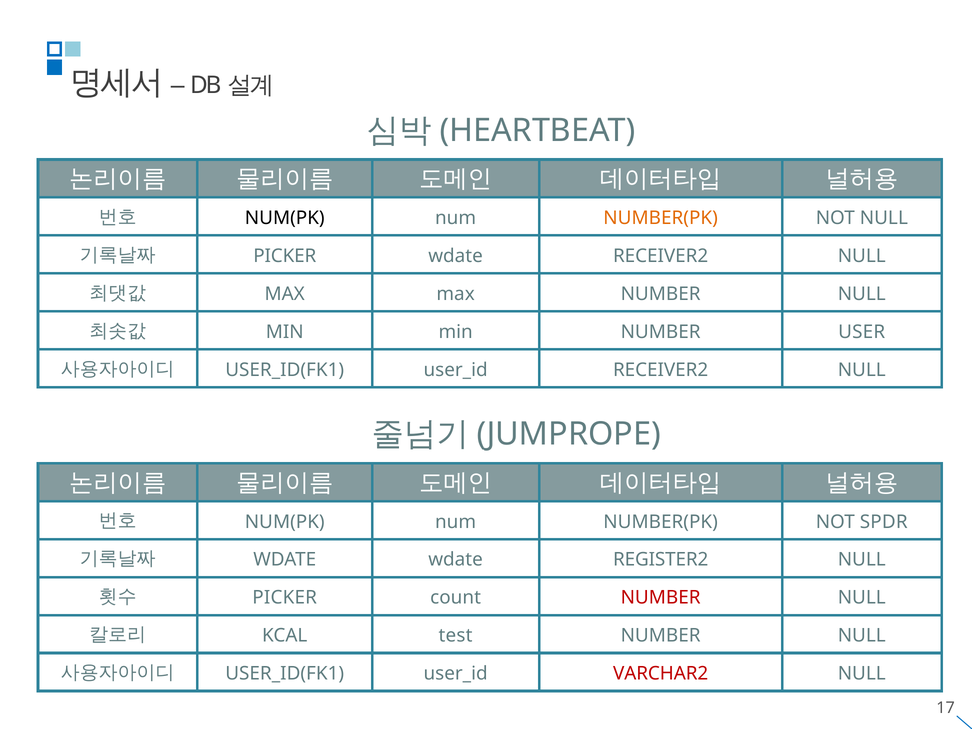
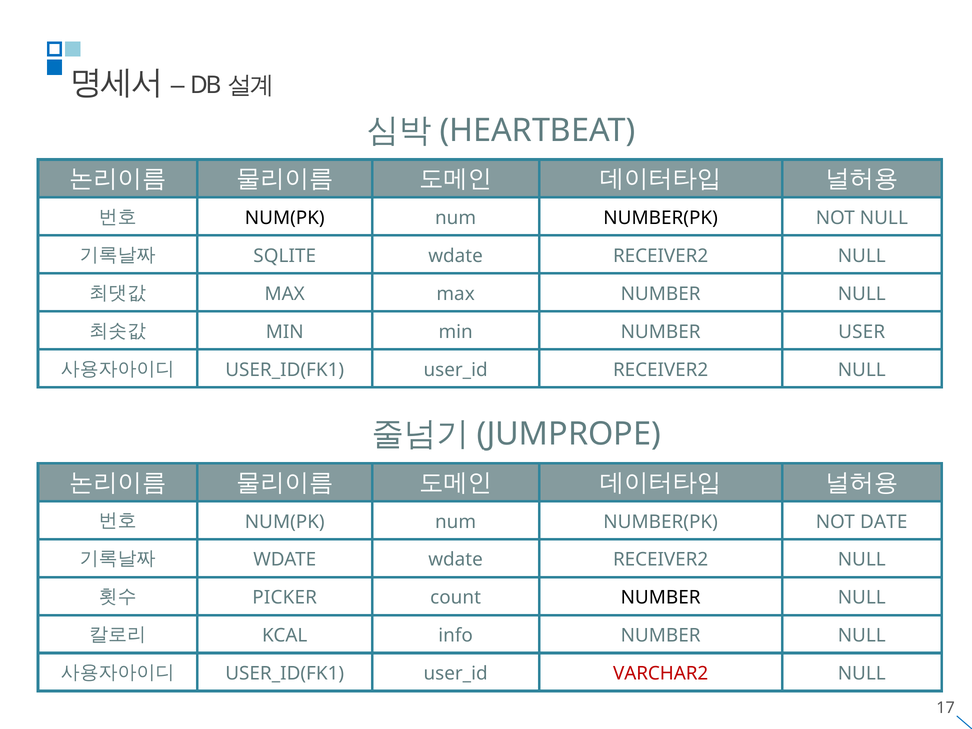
NUMBER(PK colour: orange -> black (661, 218)
PICKER: PICKER -> SQLITE (285, 256)
SPDR: SPDR -> DATE (884, 522)
WDATE wdate REGISTER2: REGISTER2 -> RECEIVER2 (661, 560)
NUMBER colour: red -> black (661, 598)
test: test -> info (456, 636)
